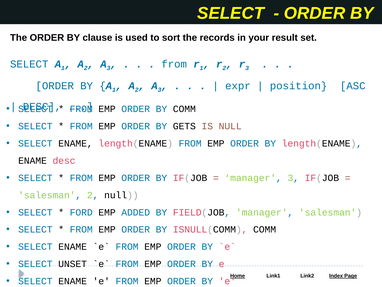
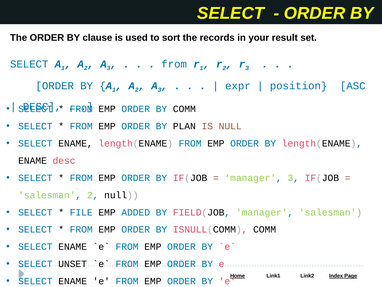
GETS: GETS -> PLAN (184, 126)
FORD: FORD -> FILE (81, 212)
